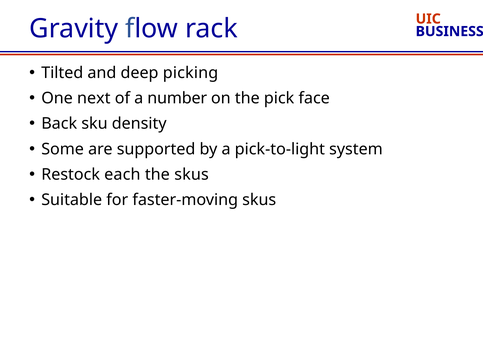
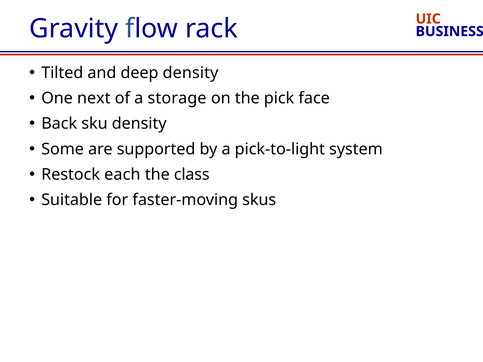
deep picking: picking -> density (191, 73)
number: number -> storage (177, 98)
the skus: skus -> class (192, 175)
